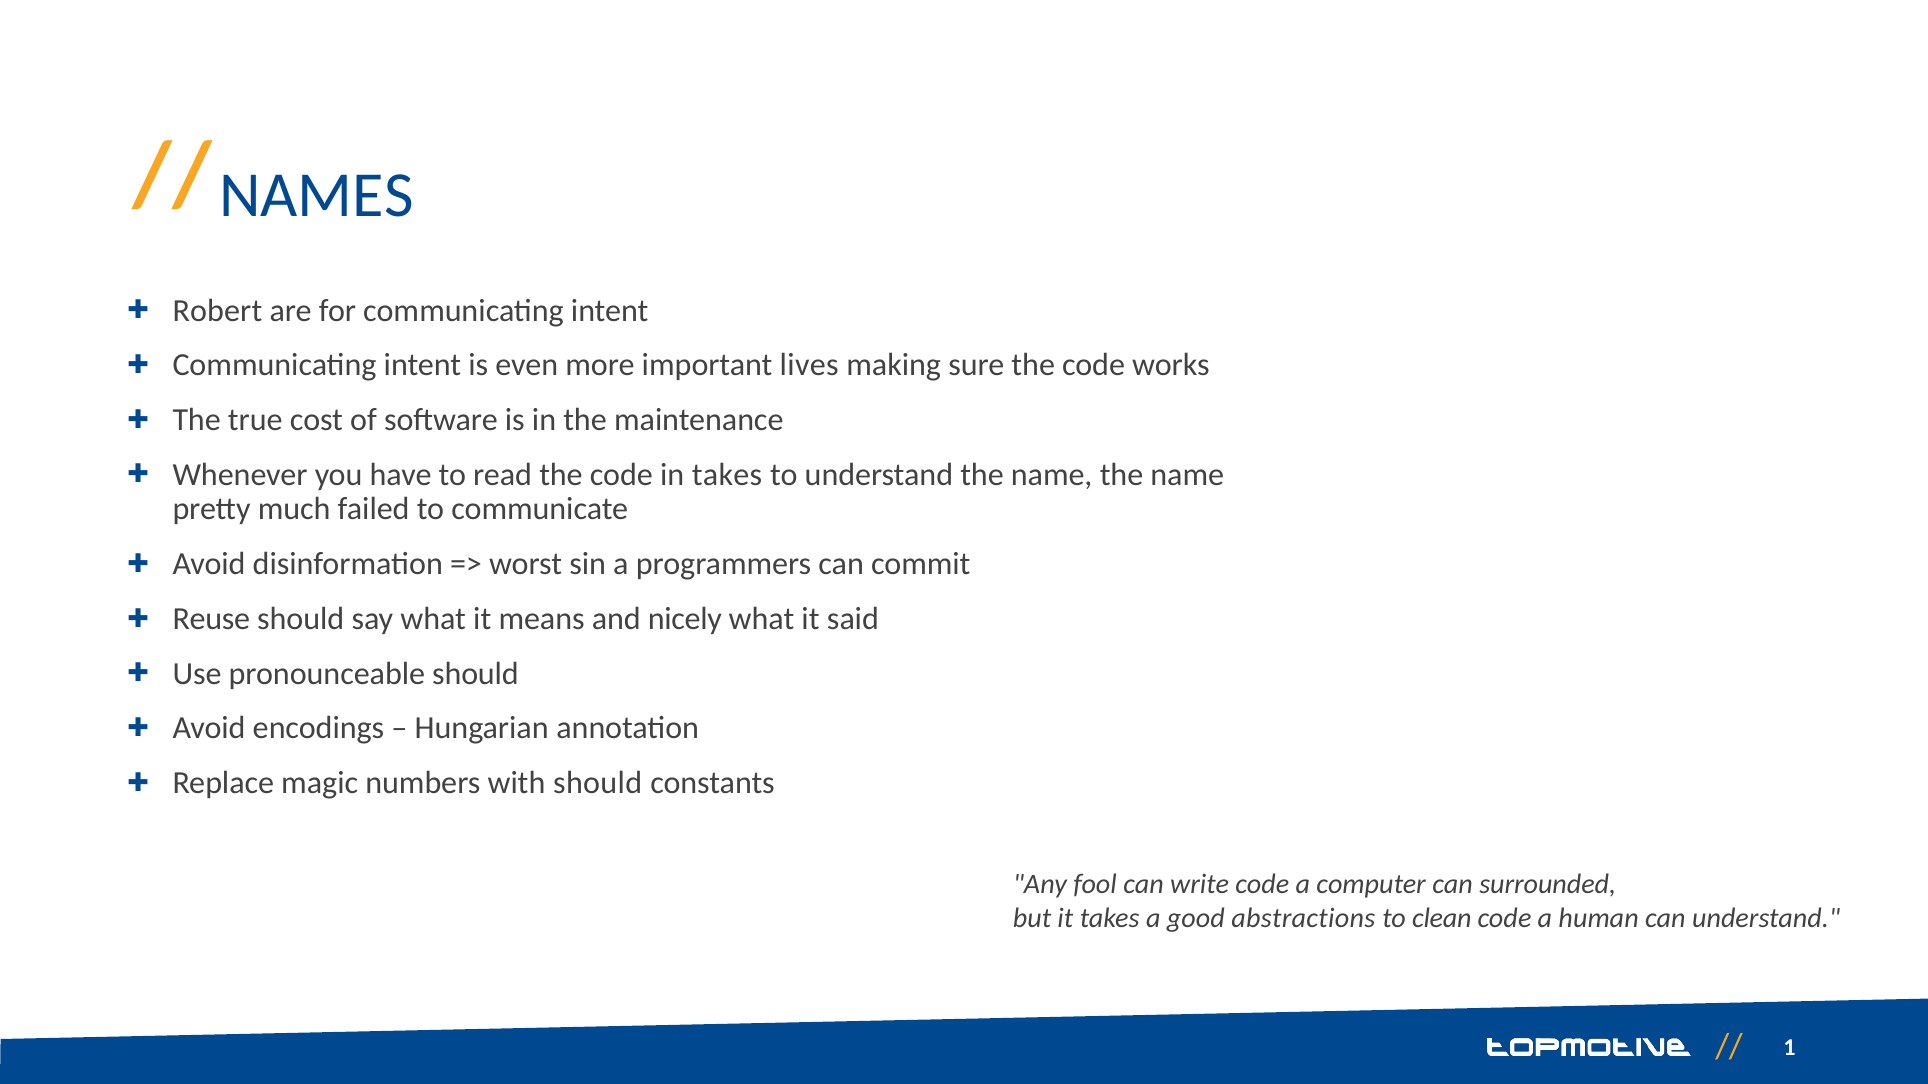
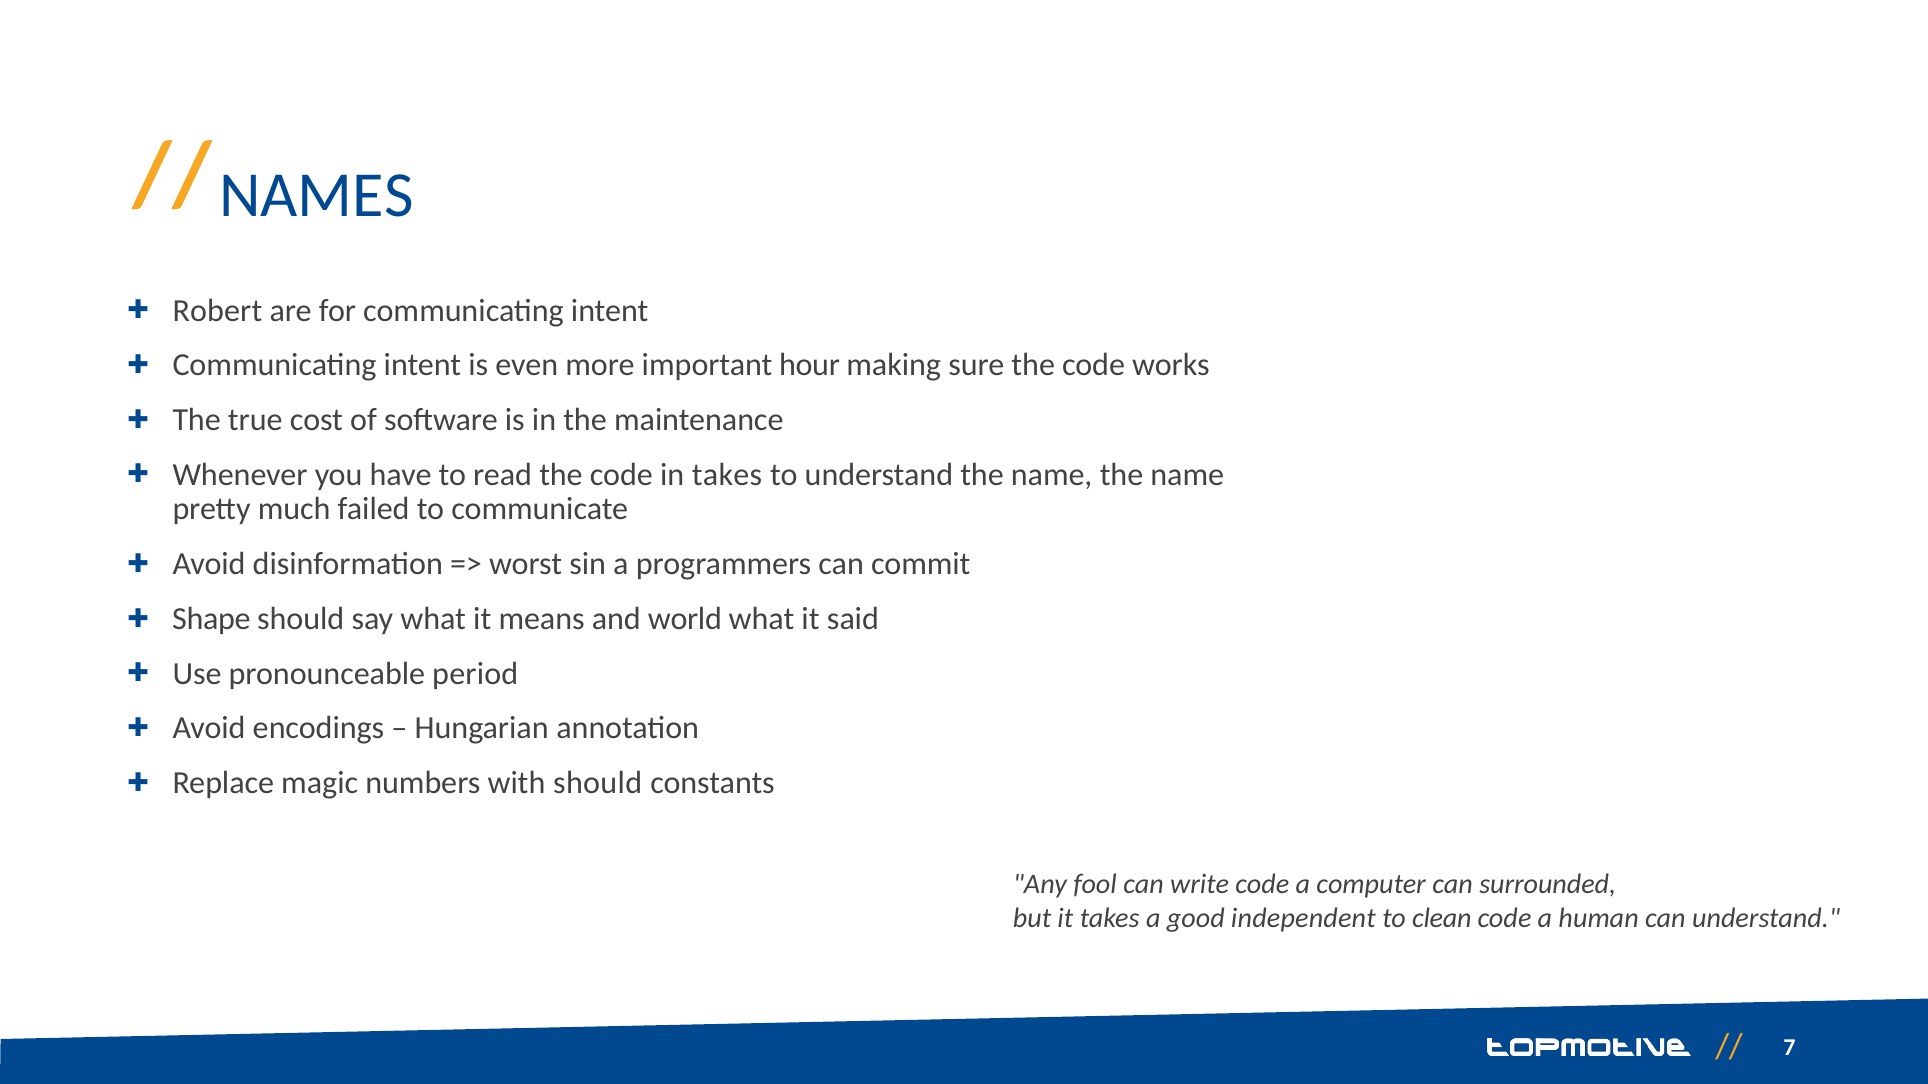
lives: lives -> hour (810, 365)
Reuse: Reuse -> Shape (211, 619)
nicely: nicely -> world (685, 619)
pronounceable should: should -> period (475, 674)
abstractions: abstractions -> independent (1303, 919)
1: 1 -> 7 (1789, 1048)
